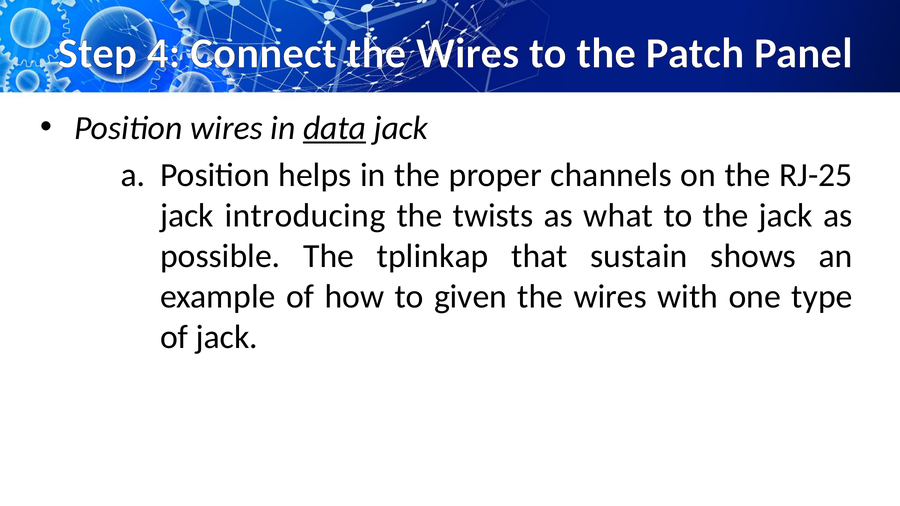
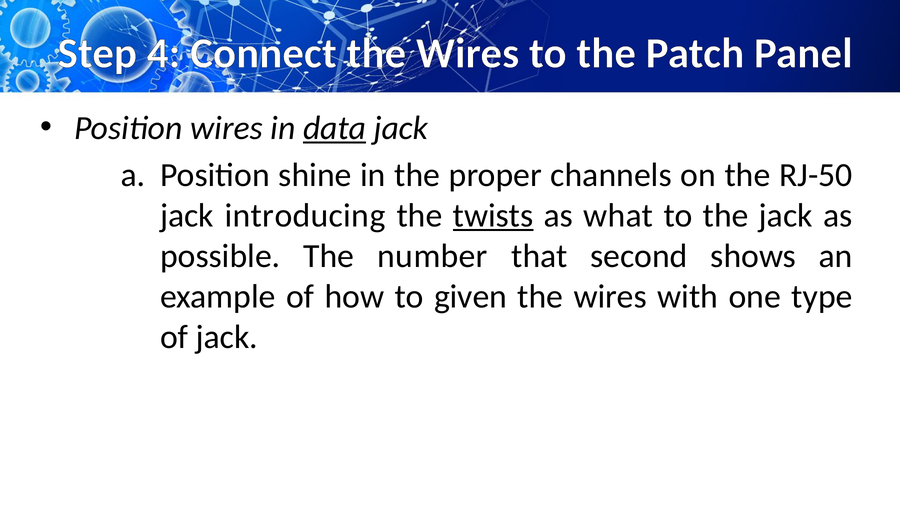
helps: helps -> shine (315, 175)
RJ-25: RJ-25 -> RJ-50 (816, 175)
twists underline: none -> present (493, 216)
tplinkap: tplinkap -> number (433, 256)
sustain: sustain -> second (639, 256)
